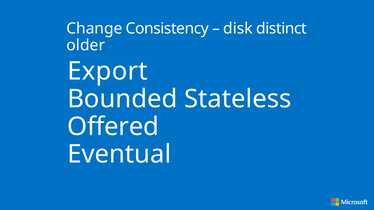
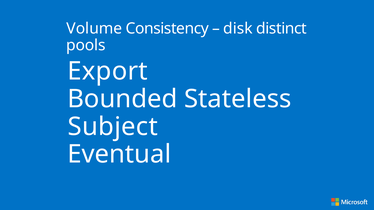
Change: Change -> Volume (94, 28)
older: older -> pools (86, 45)
Offered: Offered -> Subject (113, 127)
